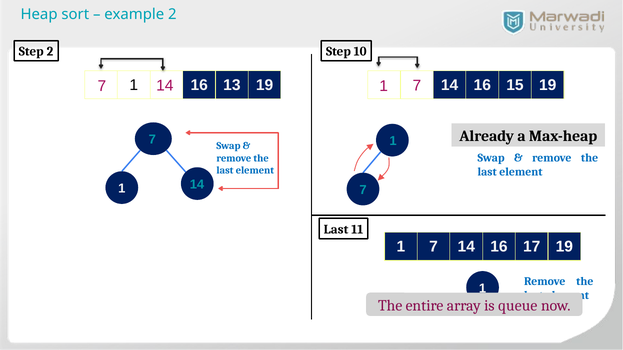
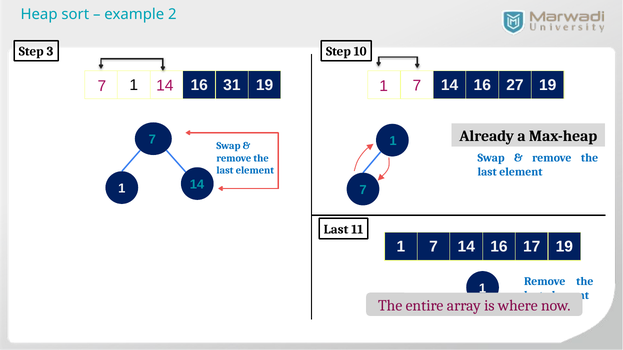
Step 2: 2 -> 3 (50, 52)
13: 13 -> 31 (232, 85)
15: 15 -> 27 (515, 85)
queue: queue -> where (518, 306)
